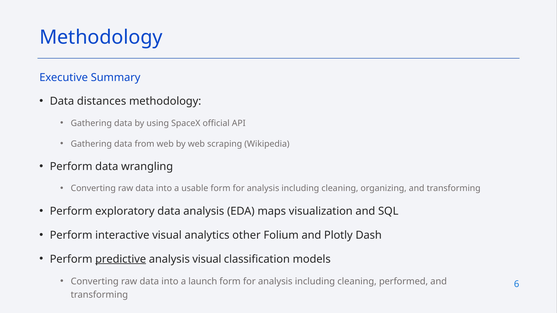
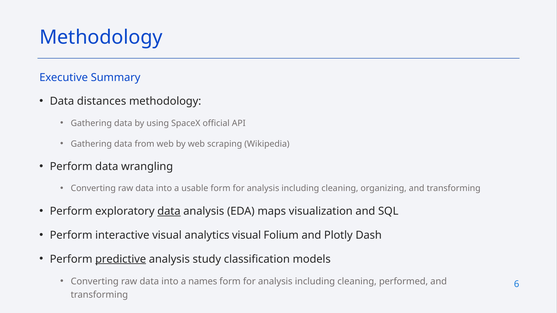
data underline: none -> present (169, 211)
analytics other: other -> visual (247, 235)
analysis visual: visual -> study (207, 259)
launch: launch -> names (203, 282)
